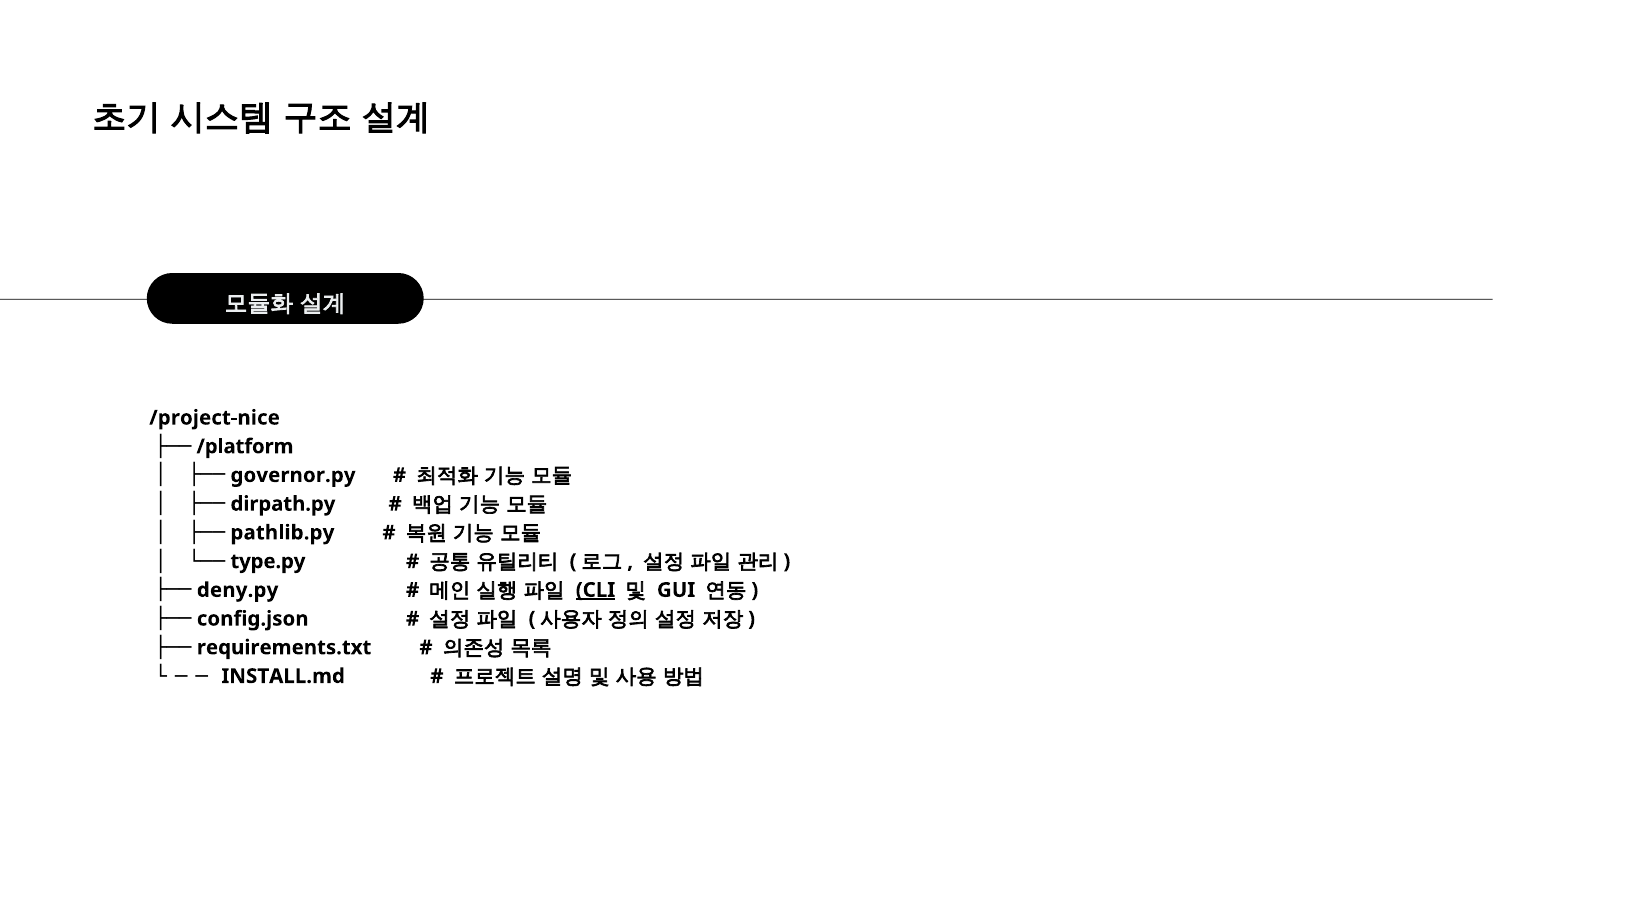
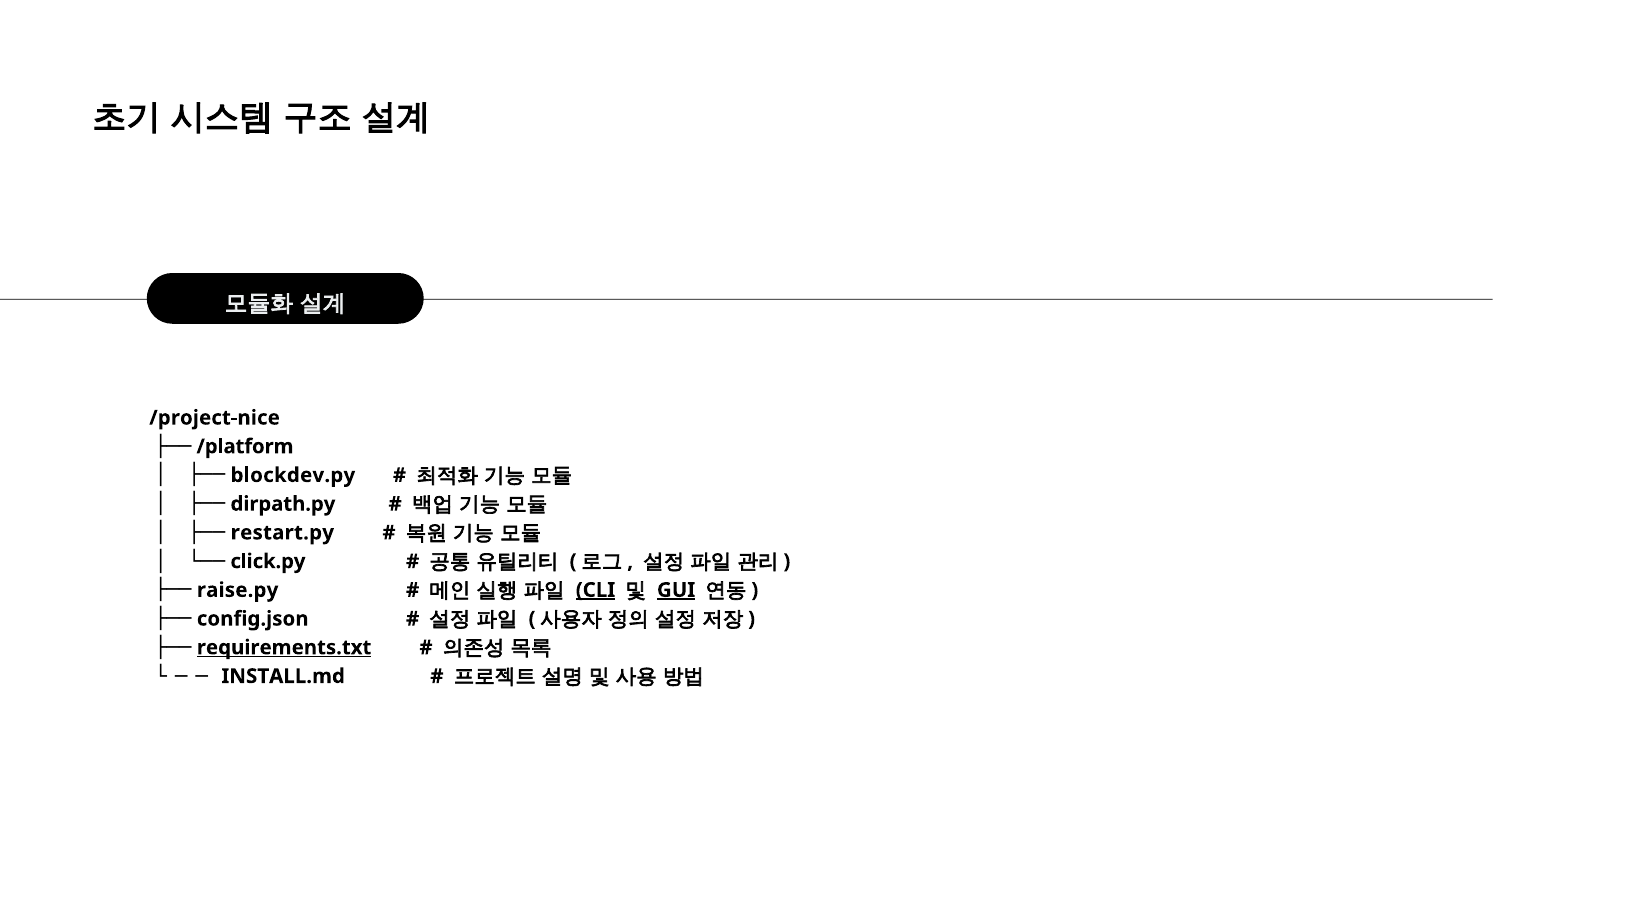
governor.py: governor.py -> blockdev.py (293, 475)
pathlib.py: pathlib.py -> restart.py (282, 533)
type.py: type.py -> click.py (268, 561)
deny.py: deny.py -> raise.py (238, 590)
GUI underline: none -> present (676, 590)
requirements.txt underline: none -> present (284, 648)
